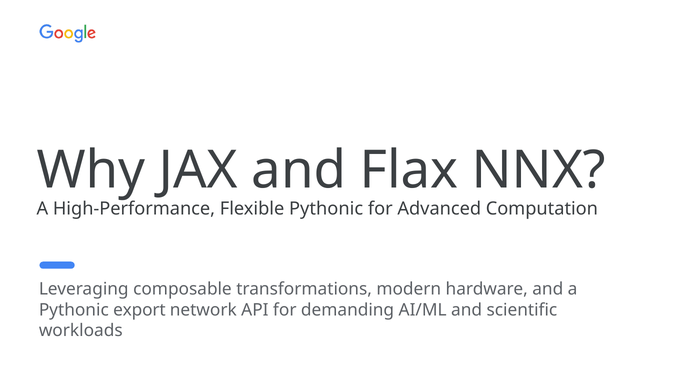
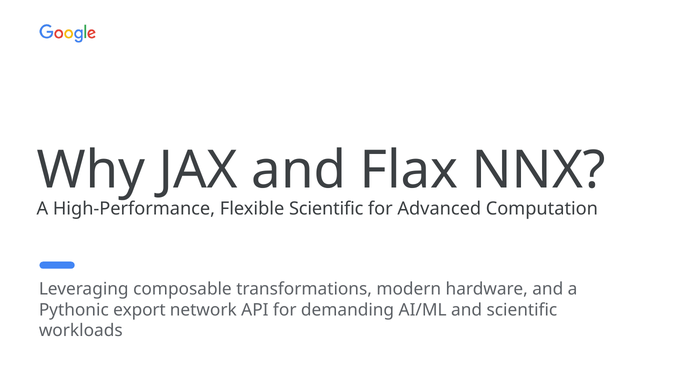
Flexible Pythonic: Pythonic -> Scientific (326, 209)
